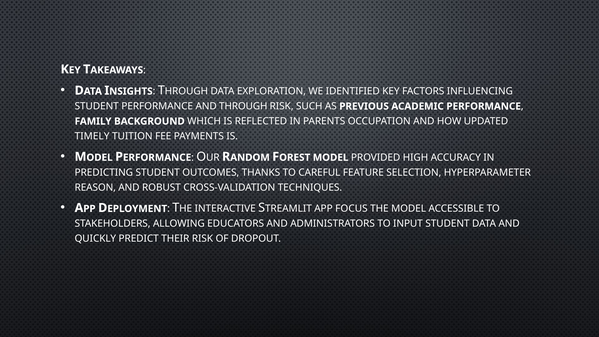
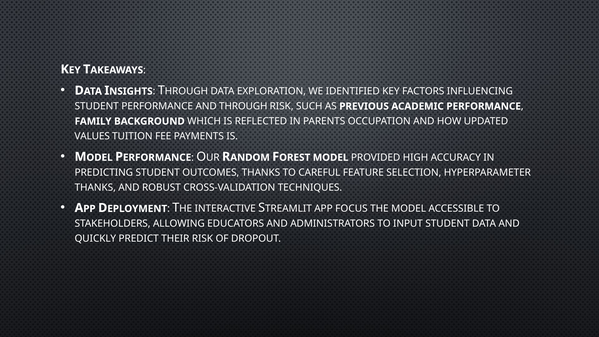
TIMELY: TIMELY -> VALUES (92, 136)
REASON: REASON -> THANKS (95, 187)
